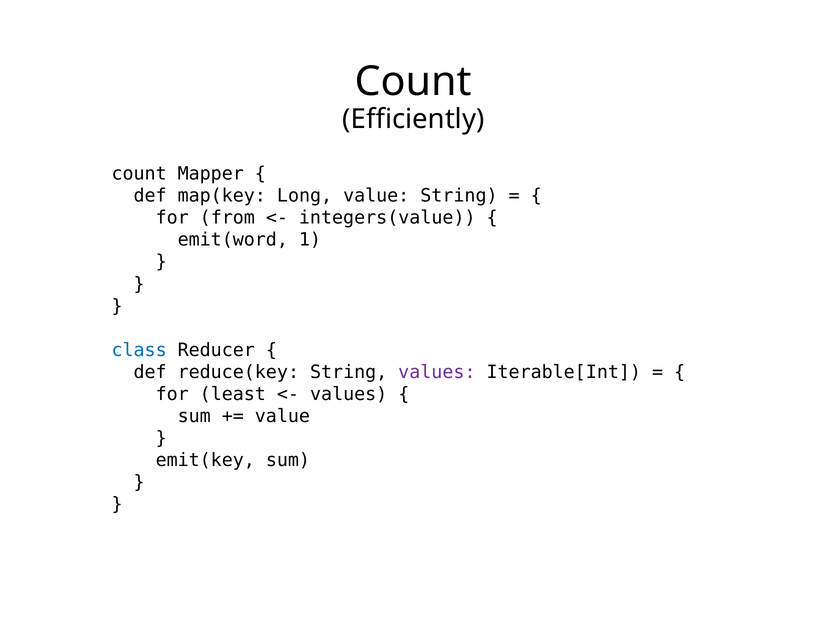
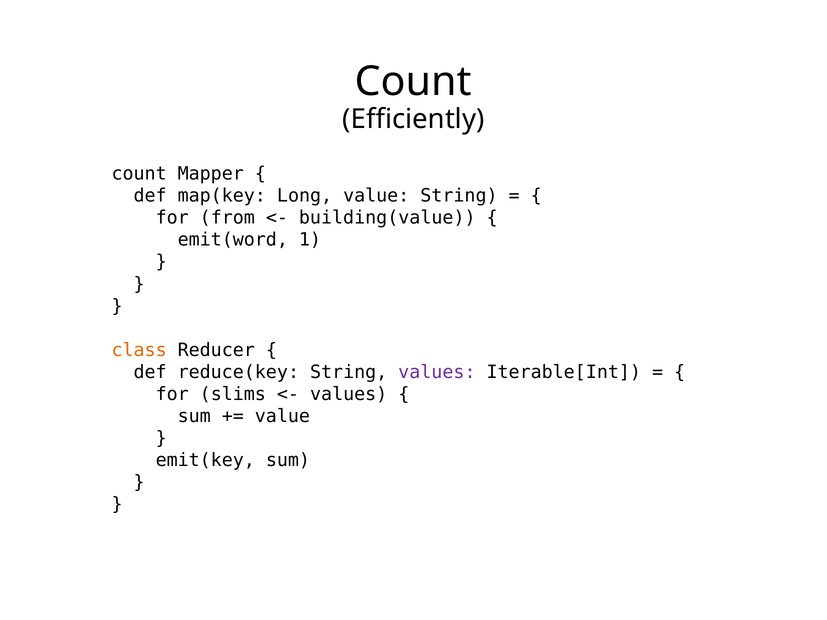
integers(value: integers(value -> building(value (387, 218)
class colour: blue -> orange (139, 350)
least: least -> slims (233, 394)
